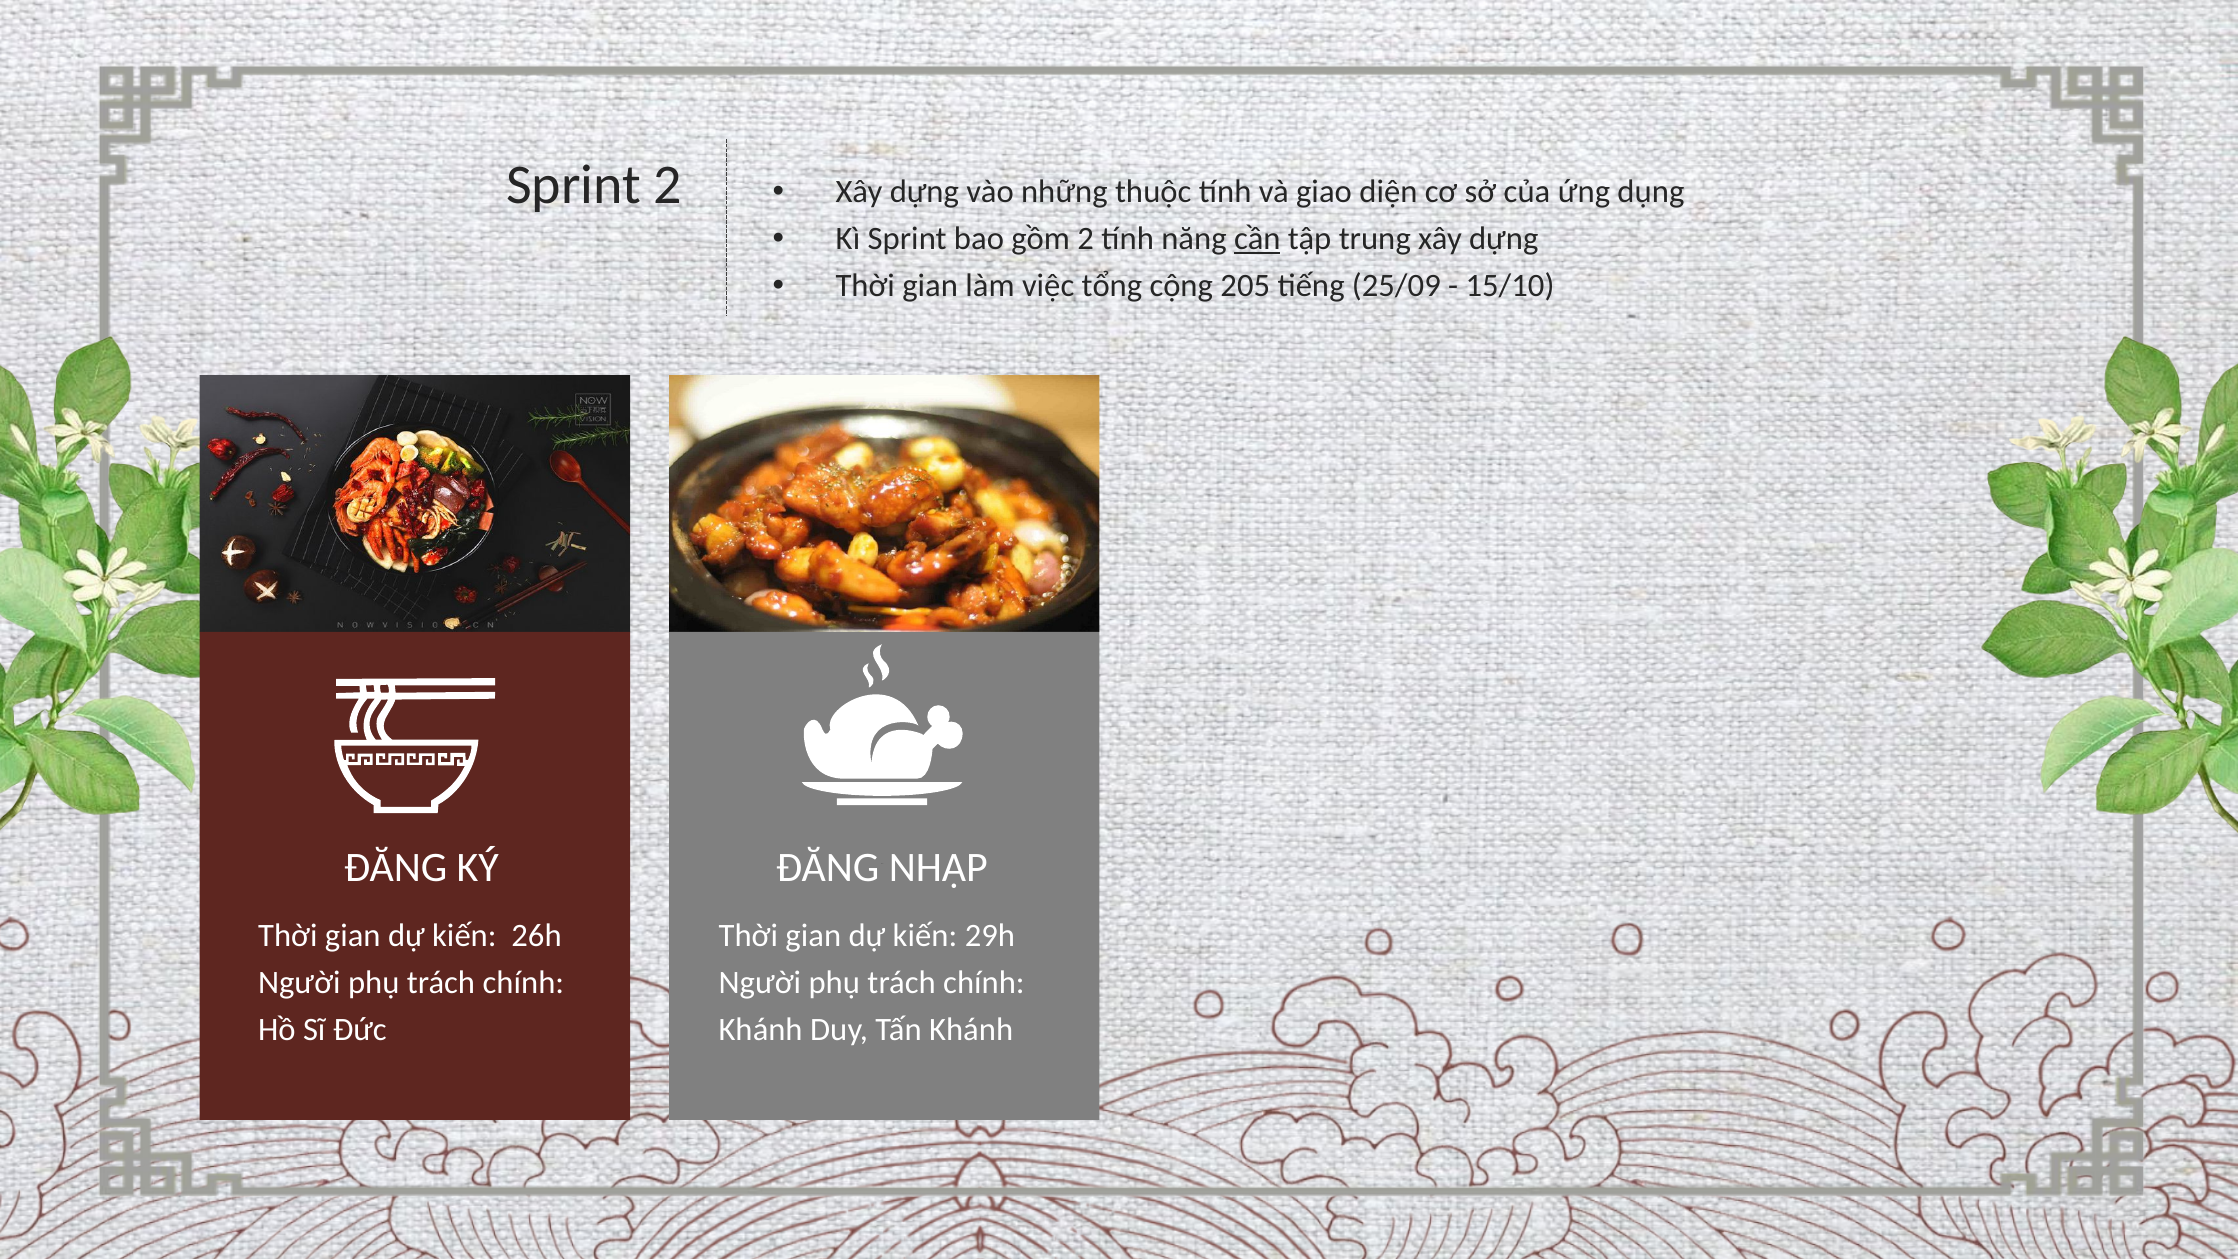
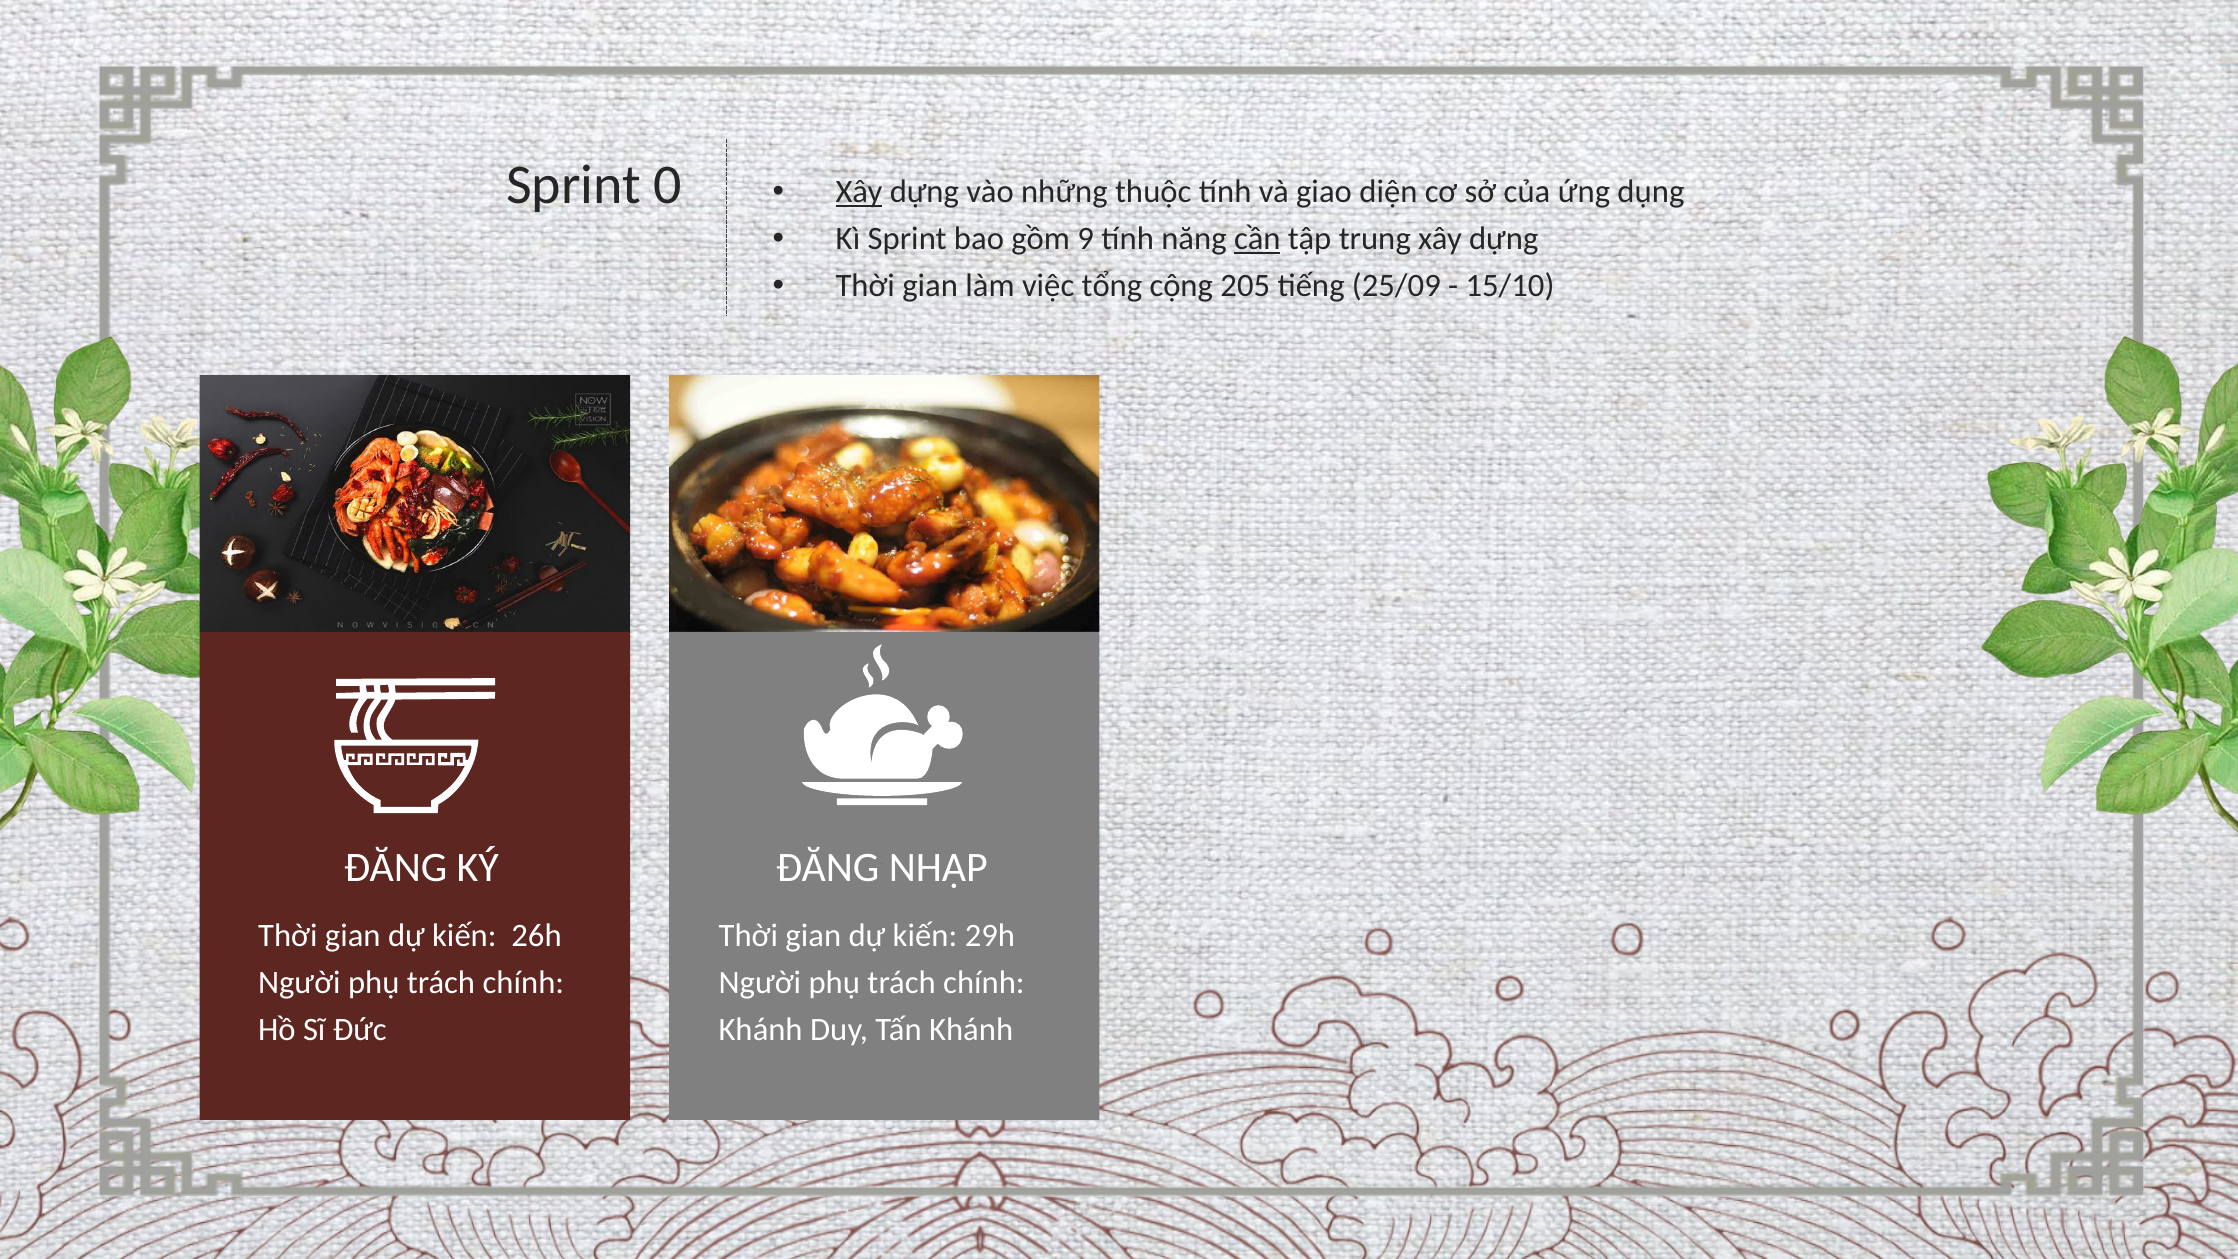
Xây underline: none -> present (859, 192)
Sprint 2: 2 -> 0 (668, 185)
gồm 2: 2 -> 9 (1086, 239)
